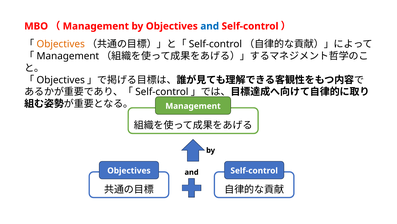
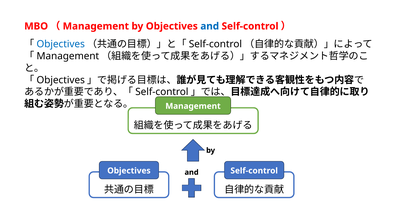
Objectives colour: orange -> blue (61, 44)
